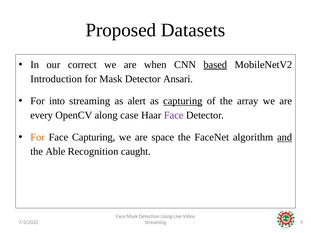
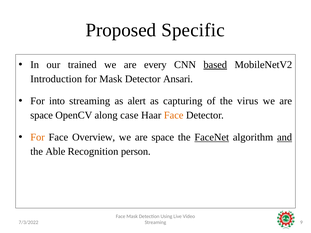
Datasets: Datasets -> Specific (193, 30)
correct: correct -> trained (82, 65)
when: when -> every (155, 65)
capturing underline: present -> none (183, 101)
array: array -> virus (248, 101)
every: every -> space (42, 115)
Face colour: purple -> orange (174, 115)
Face Capturing: Capturing -> Overview (94, 137)
FaceNet underline: none -> present (212, 137)
caught: caught -> person (136, 152)
